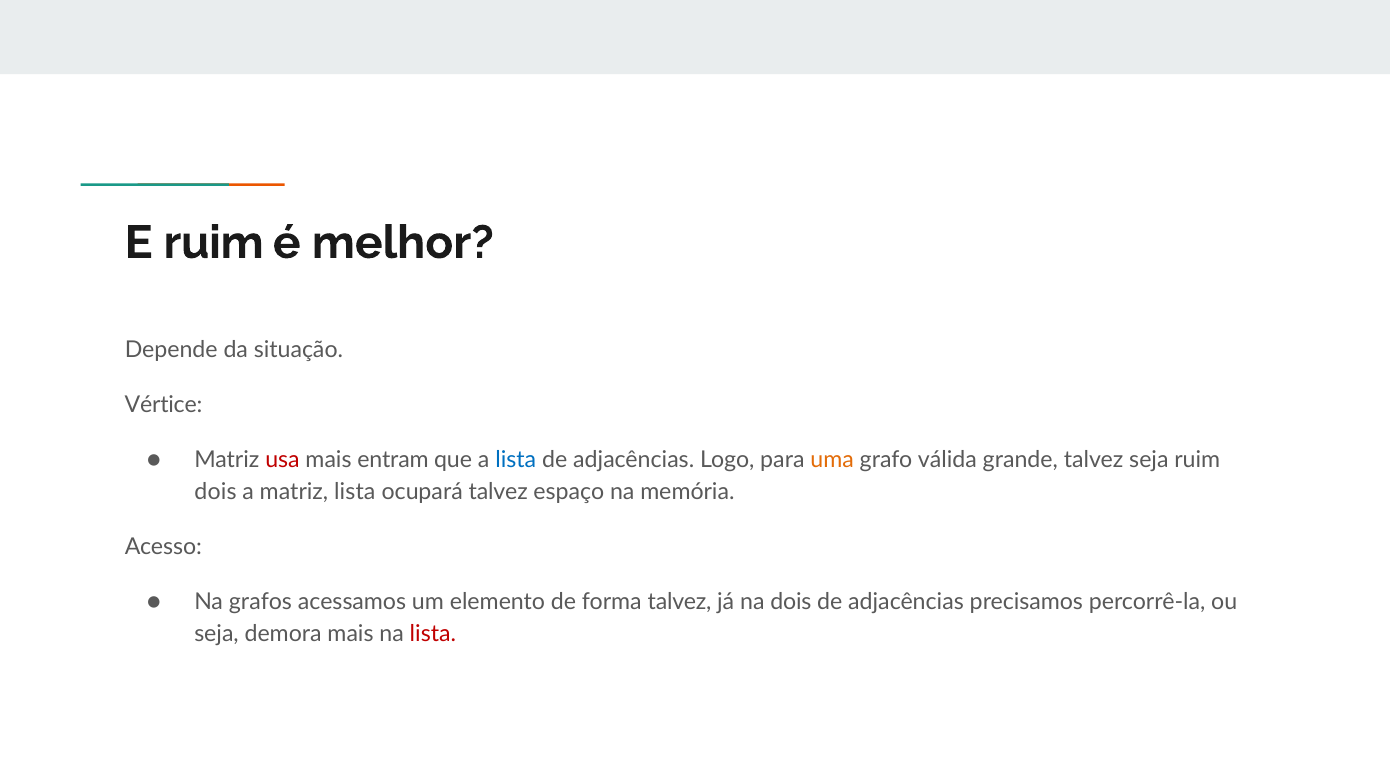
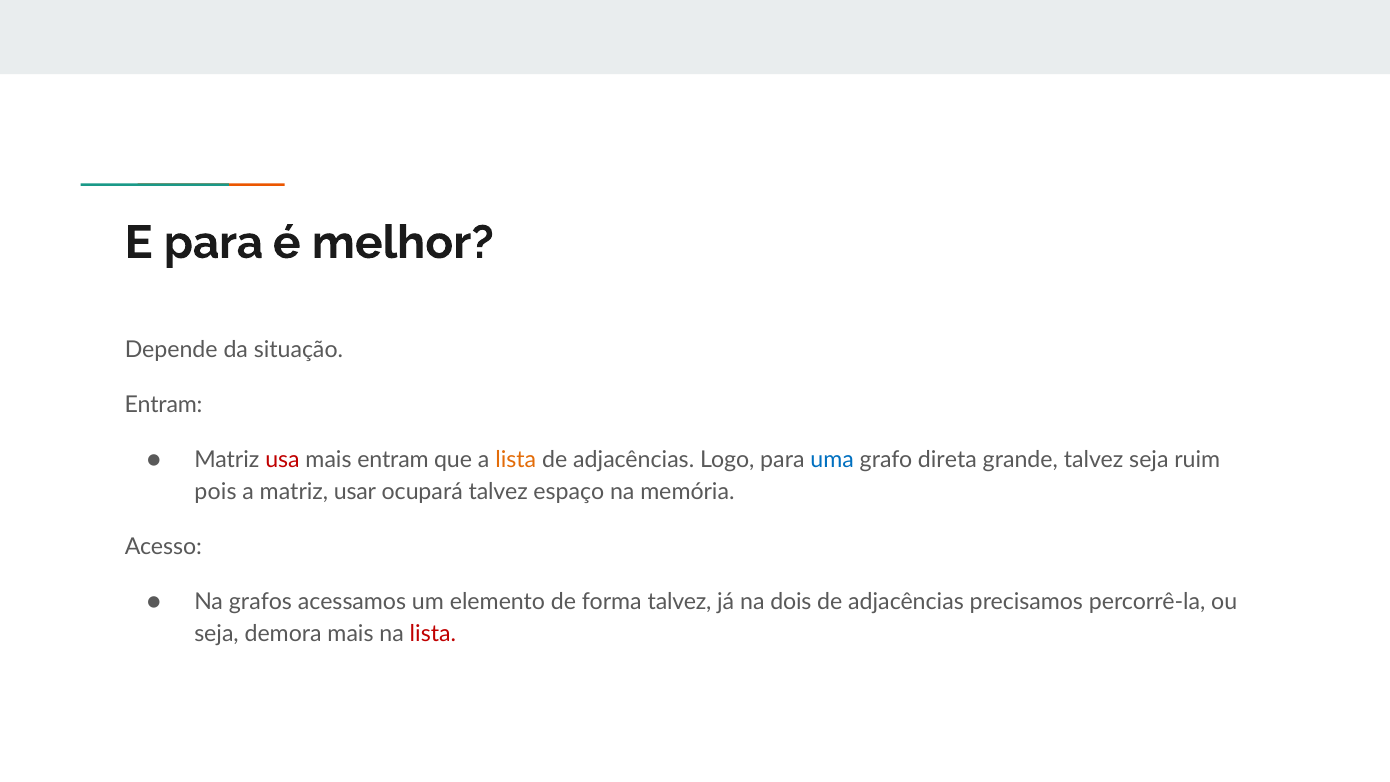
E ruim: ruim -> para (213, 243)
Vértice: Vértice -> Entram (164, 404)
lista colour: blue -> orange (516, 460)
uma colour: orange -> blue (832, 460)
válida: válida -> direta (947, 460)
dois: dois -> pois (215, 492)
matriz lista: lista -> usar (355, 492)
